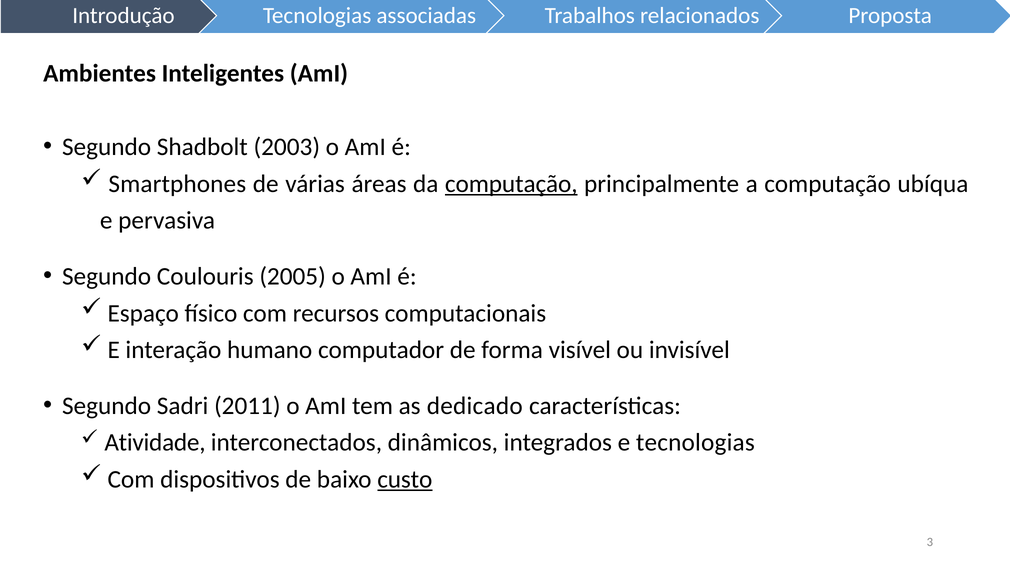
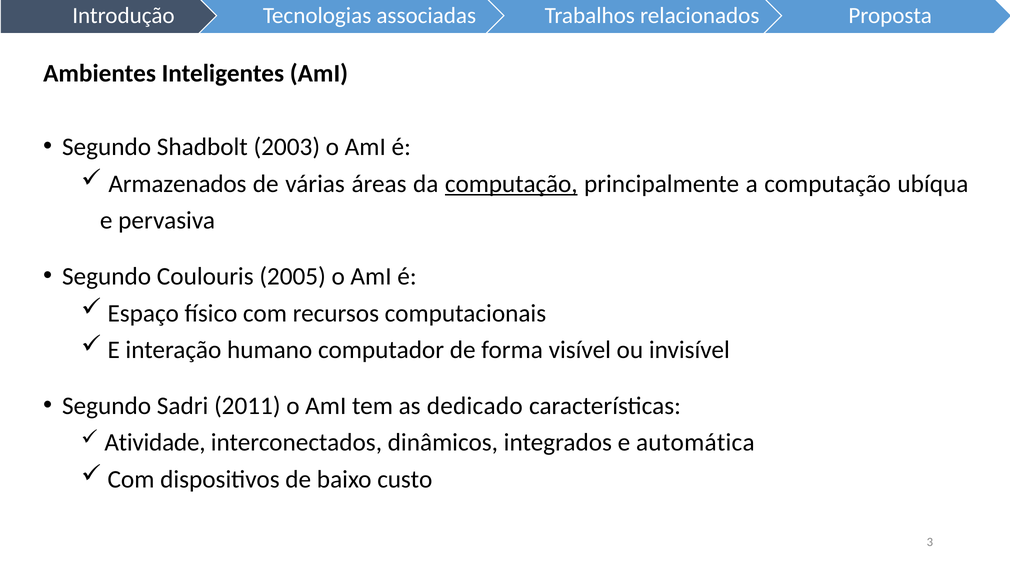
Smartphones: Smartphones -> Armazenados (177, 184)
e tecnologias: tecnologias -> automática (695, 443)
custo underline: present -> none (405, 480)
